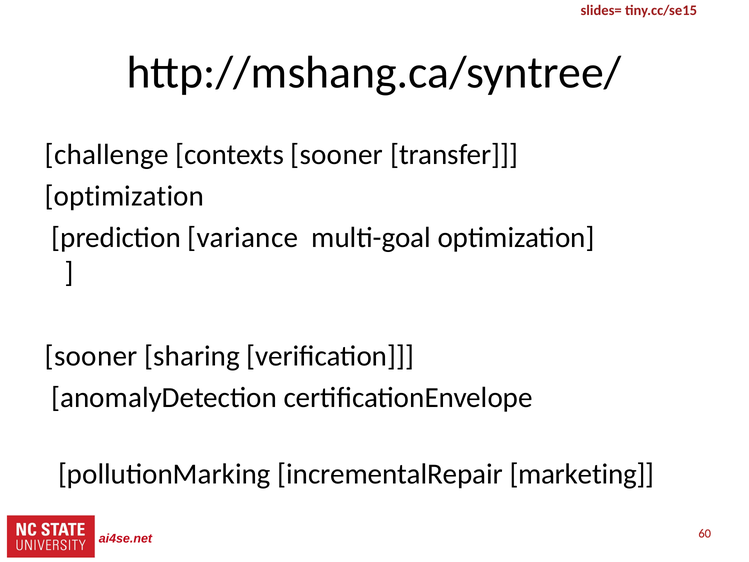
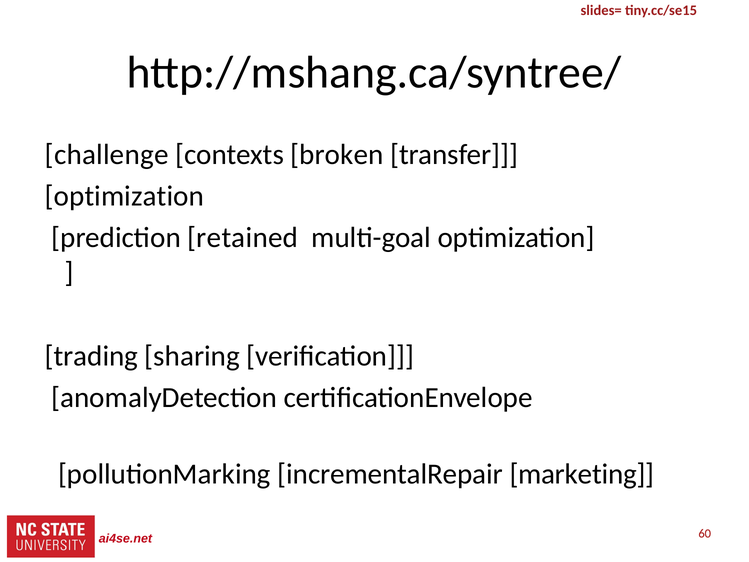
contexts sooner: sooner -> broken (337, 154)
variance: variance -> retained (243, 238)
sooner: sooner -> trading (91, 356)
